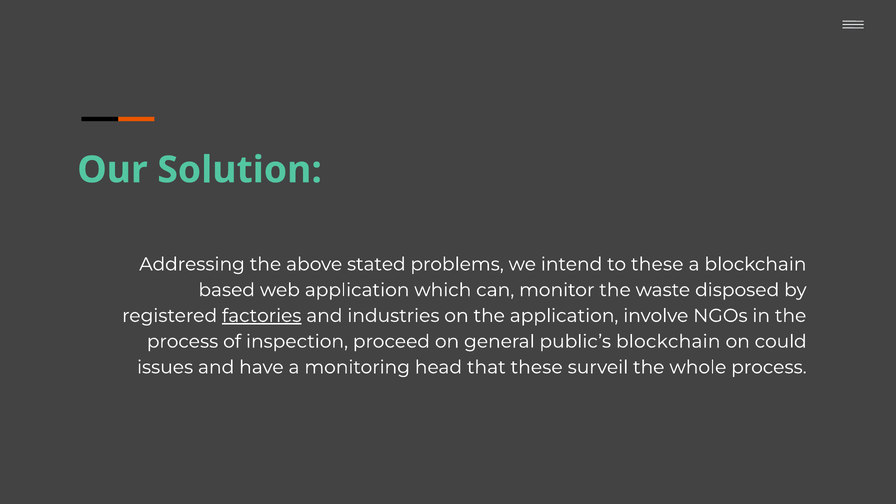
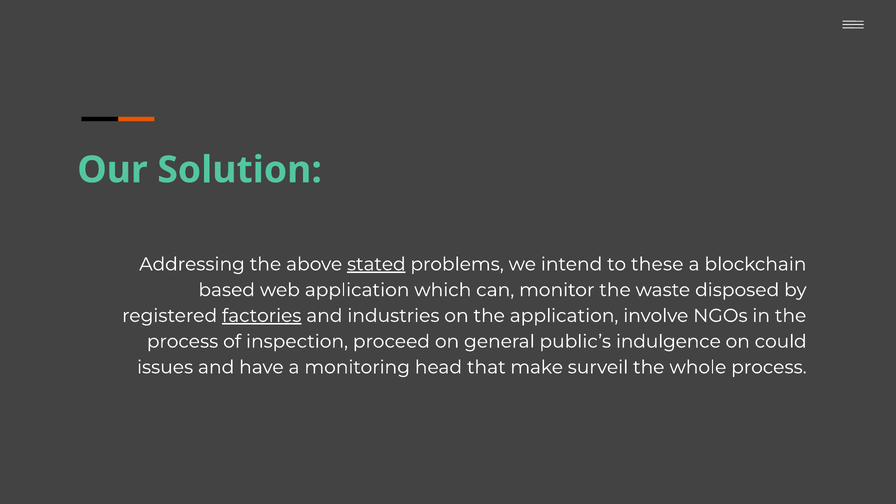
stated underline: none -> present (376, 264)
public’s blockchain: blockchain -> indulgence (668, 341)
that these: these -> make (537, 367)
